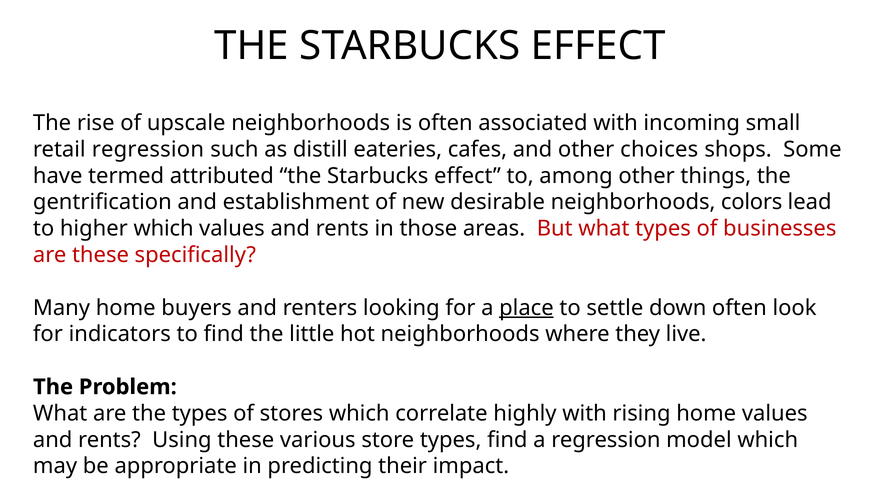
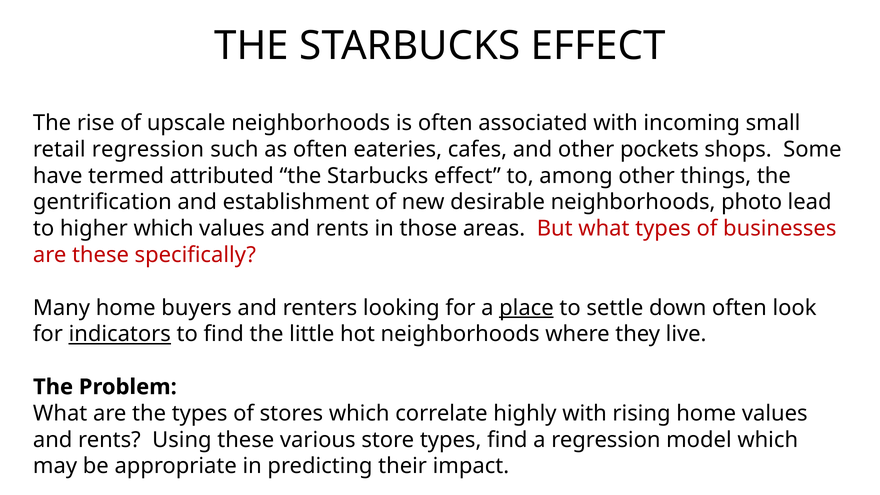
as distill: distill -> often (320, 149)
choices: choices -> pockets (659, 149)
colors: colors -> photo (752, 202)
indicators underline: none -> present (120, 334)
